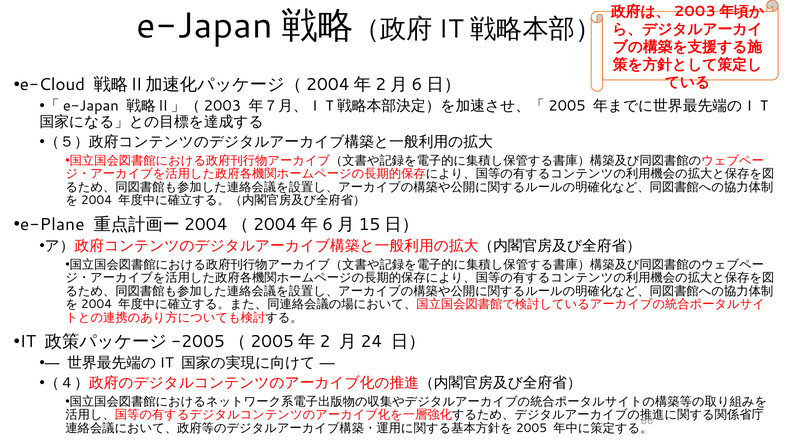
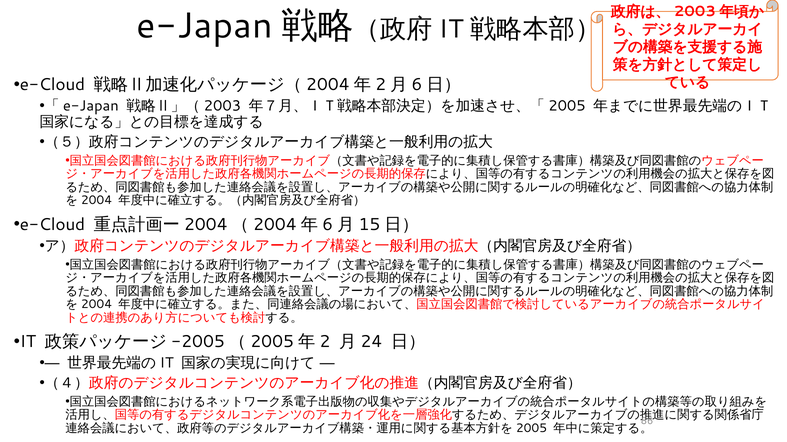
e-Plane: e-Plane -> e-Cloud (52, 225)
